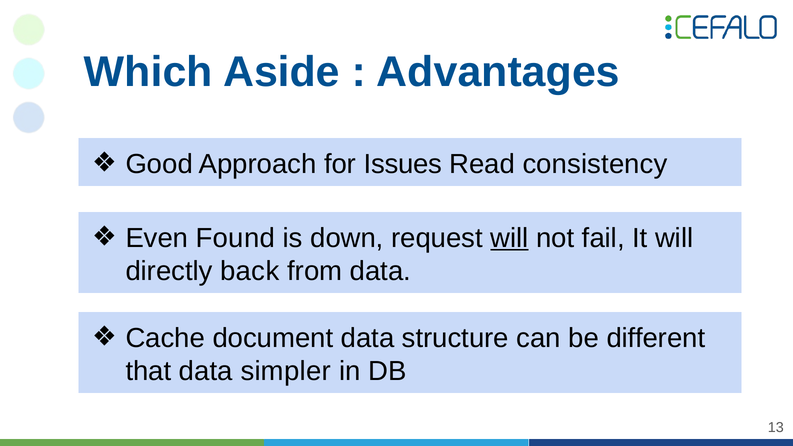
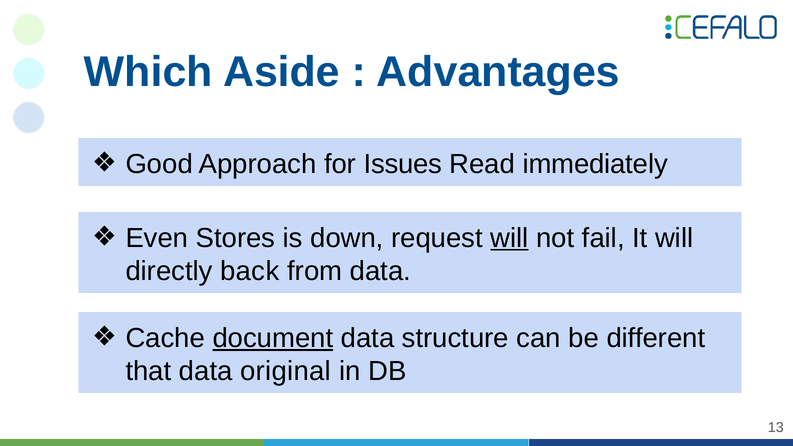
consistency: consistency -> immediately (595, 164)
Found: Found -> Stores (235, 238)
document underline: none -> present (273, 338)
simpler: simpler -> original (286, 371)
